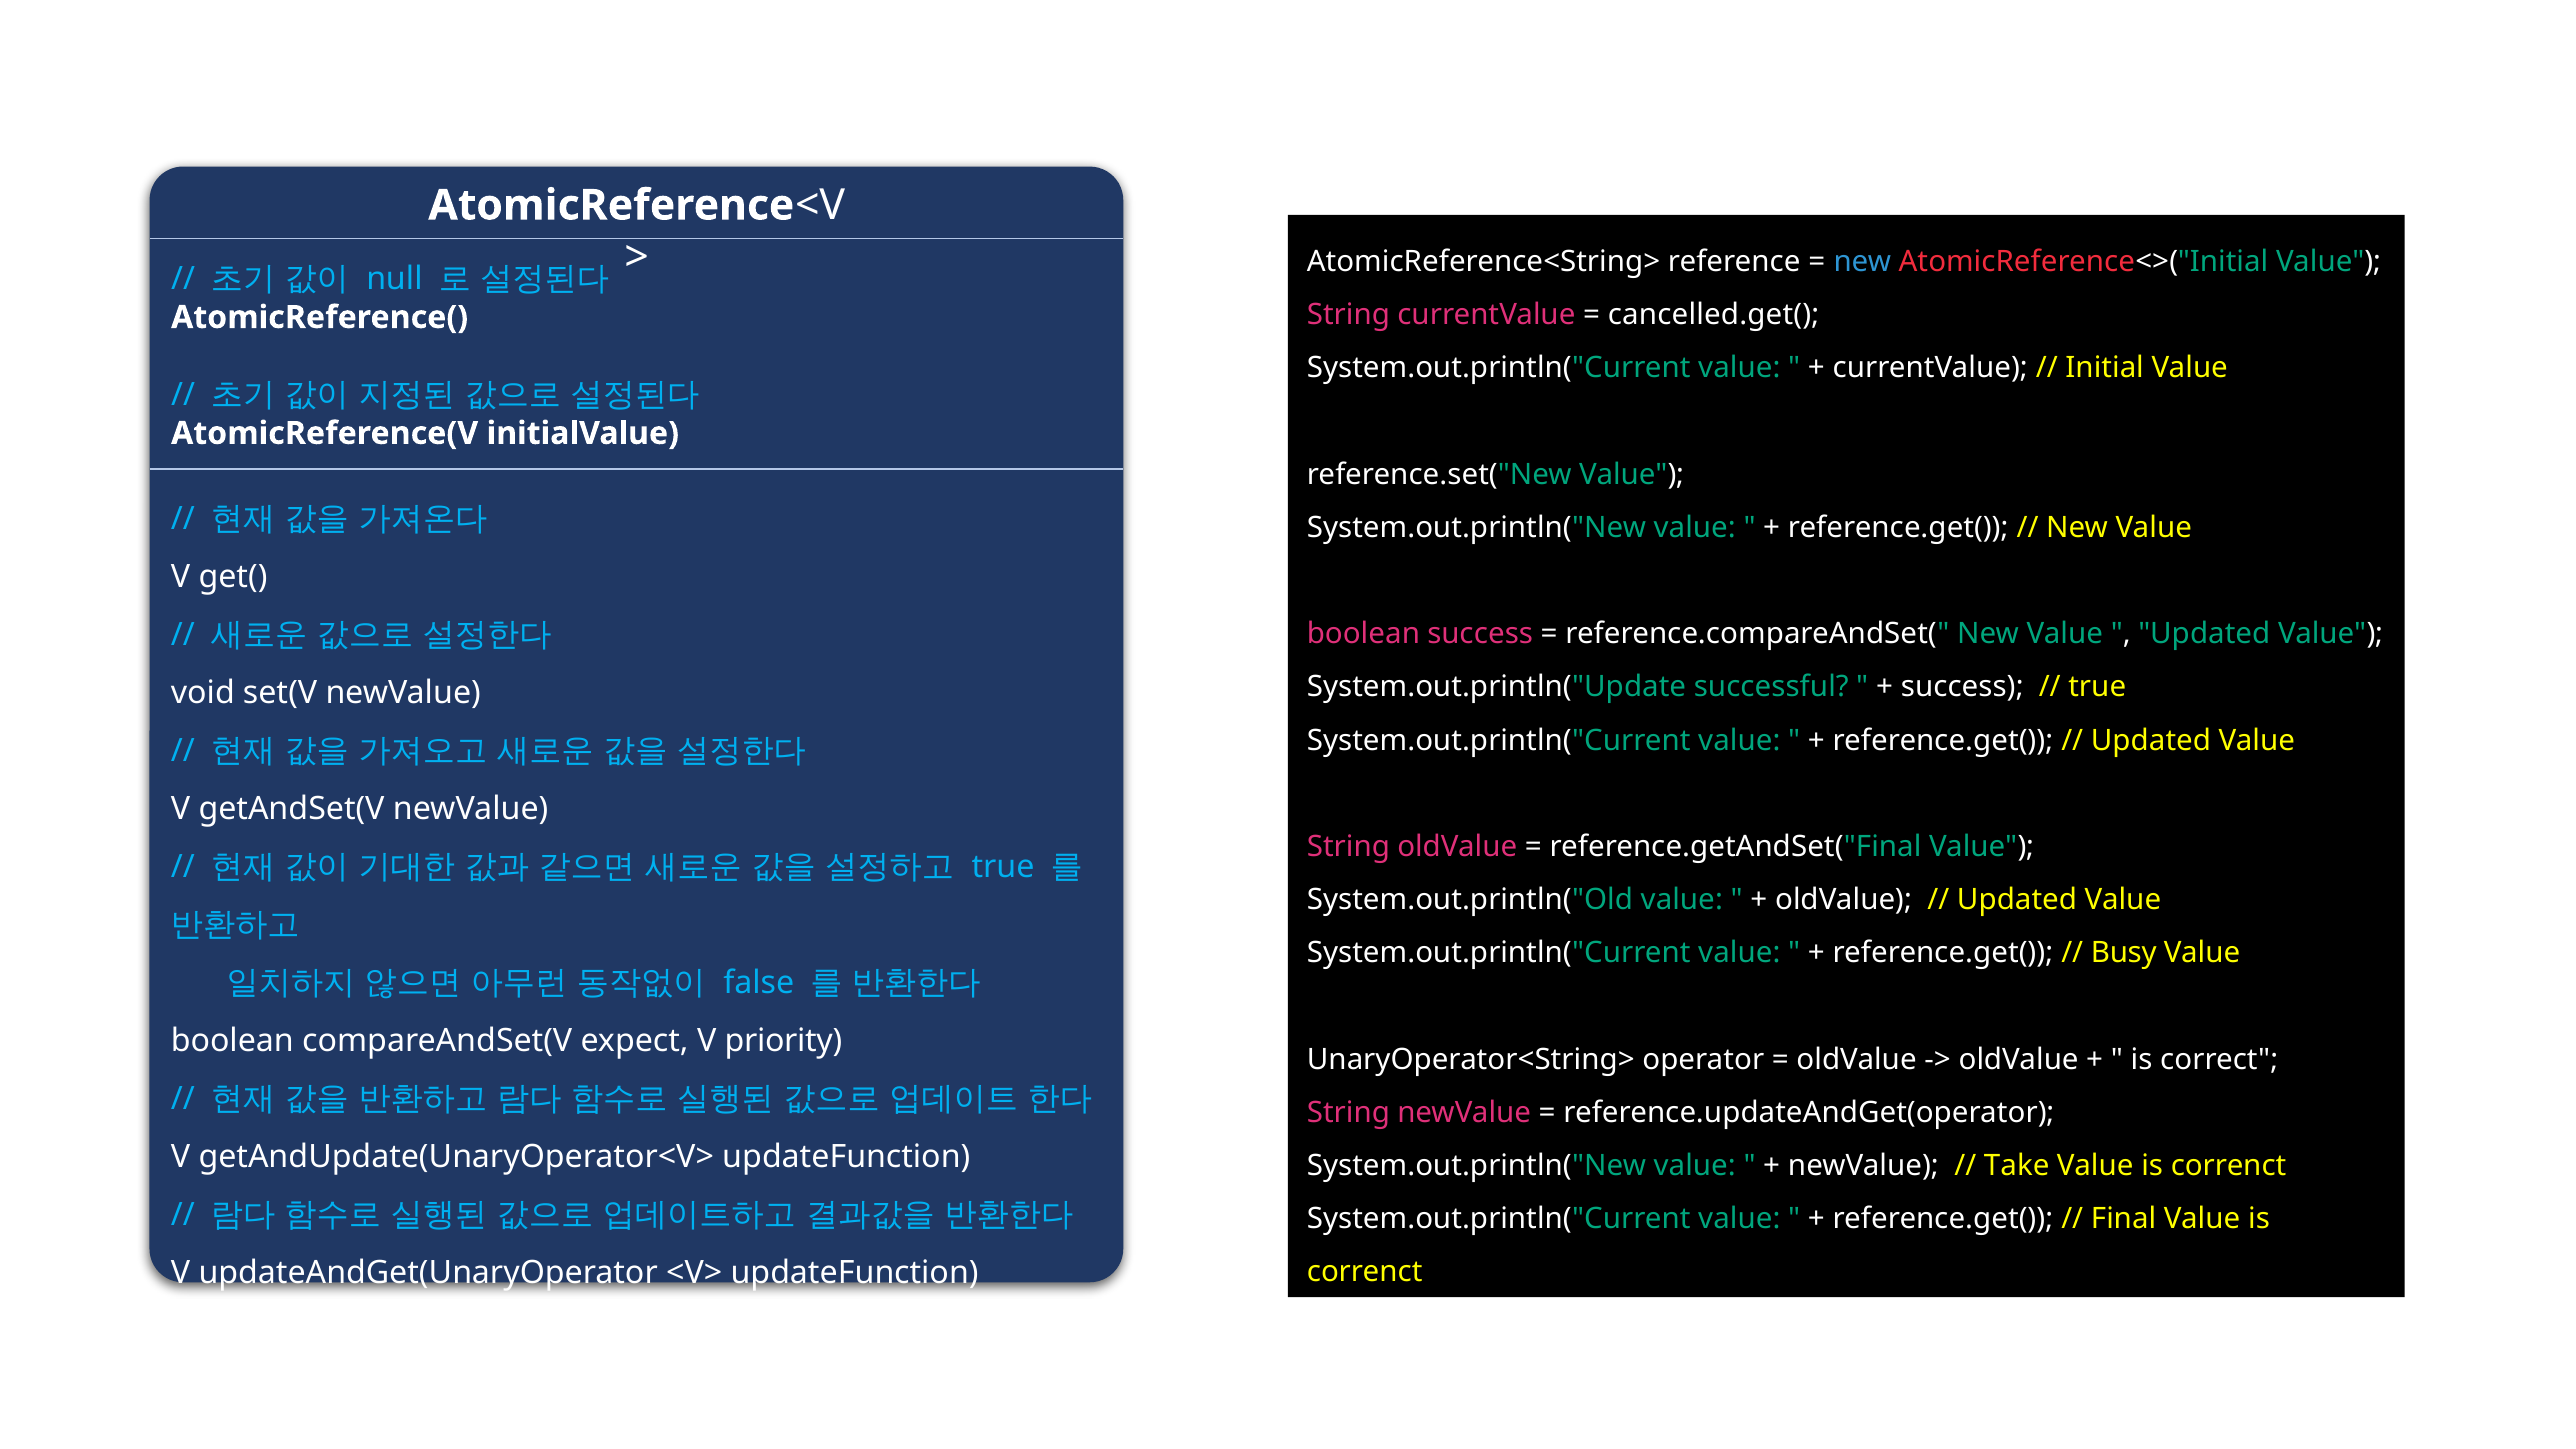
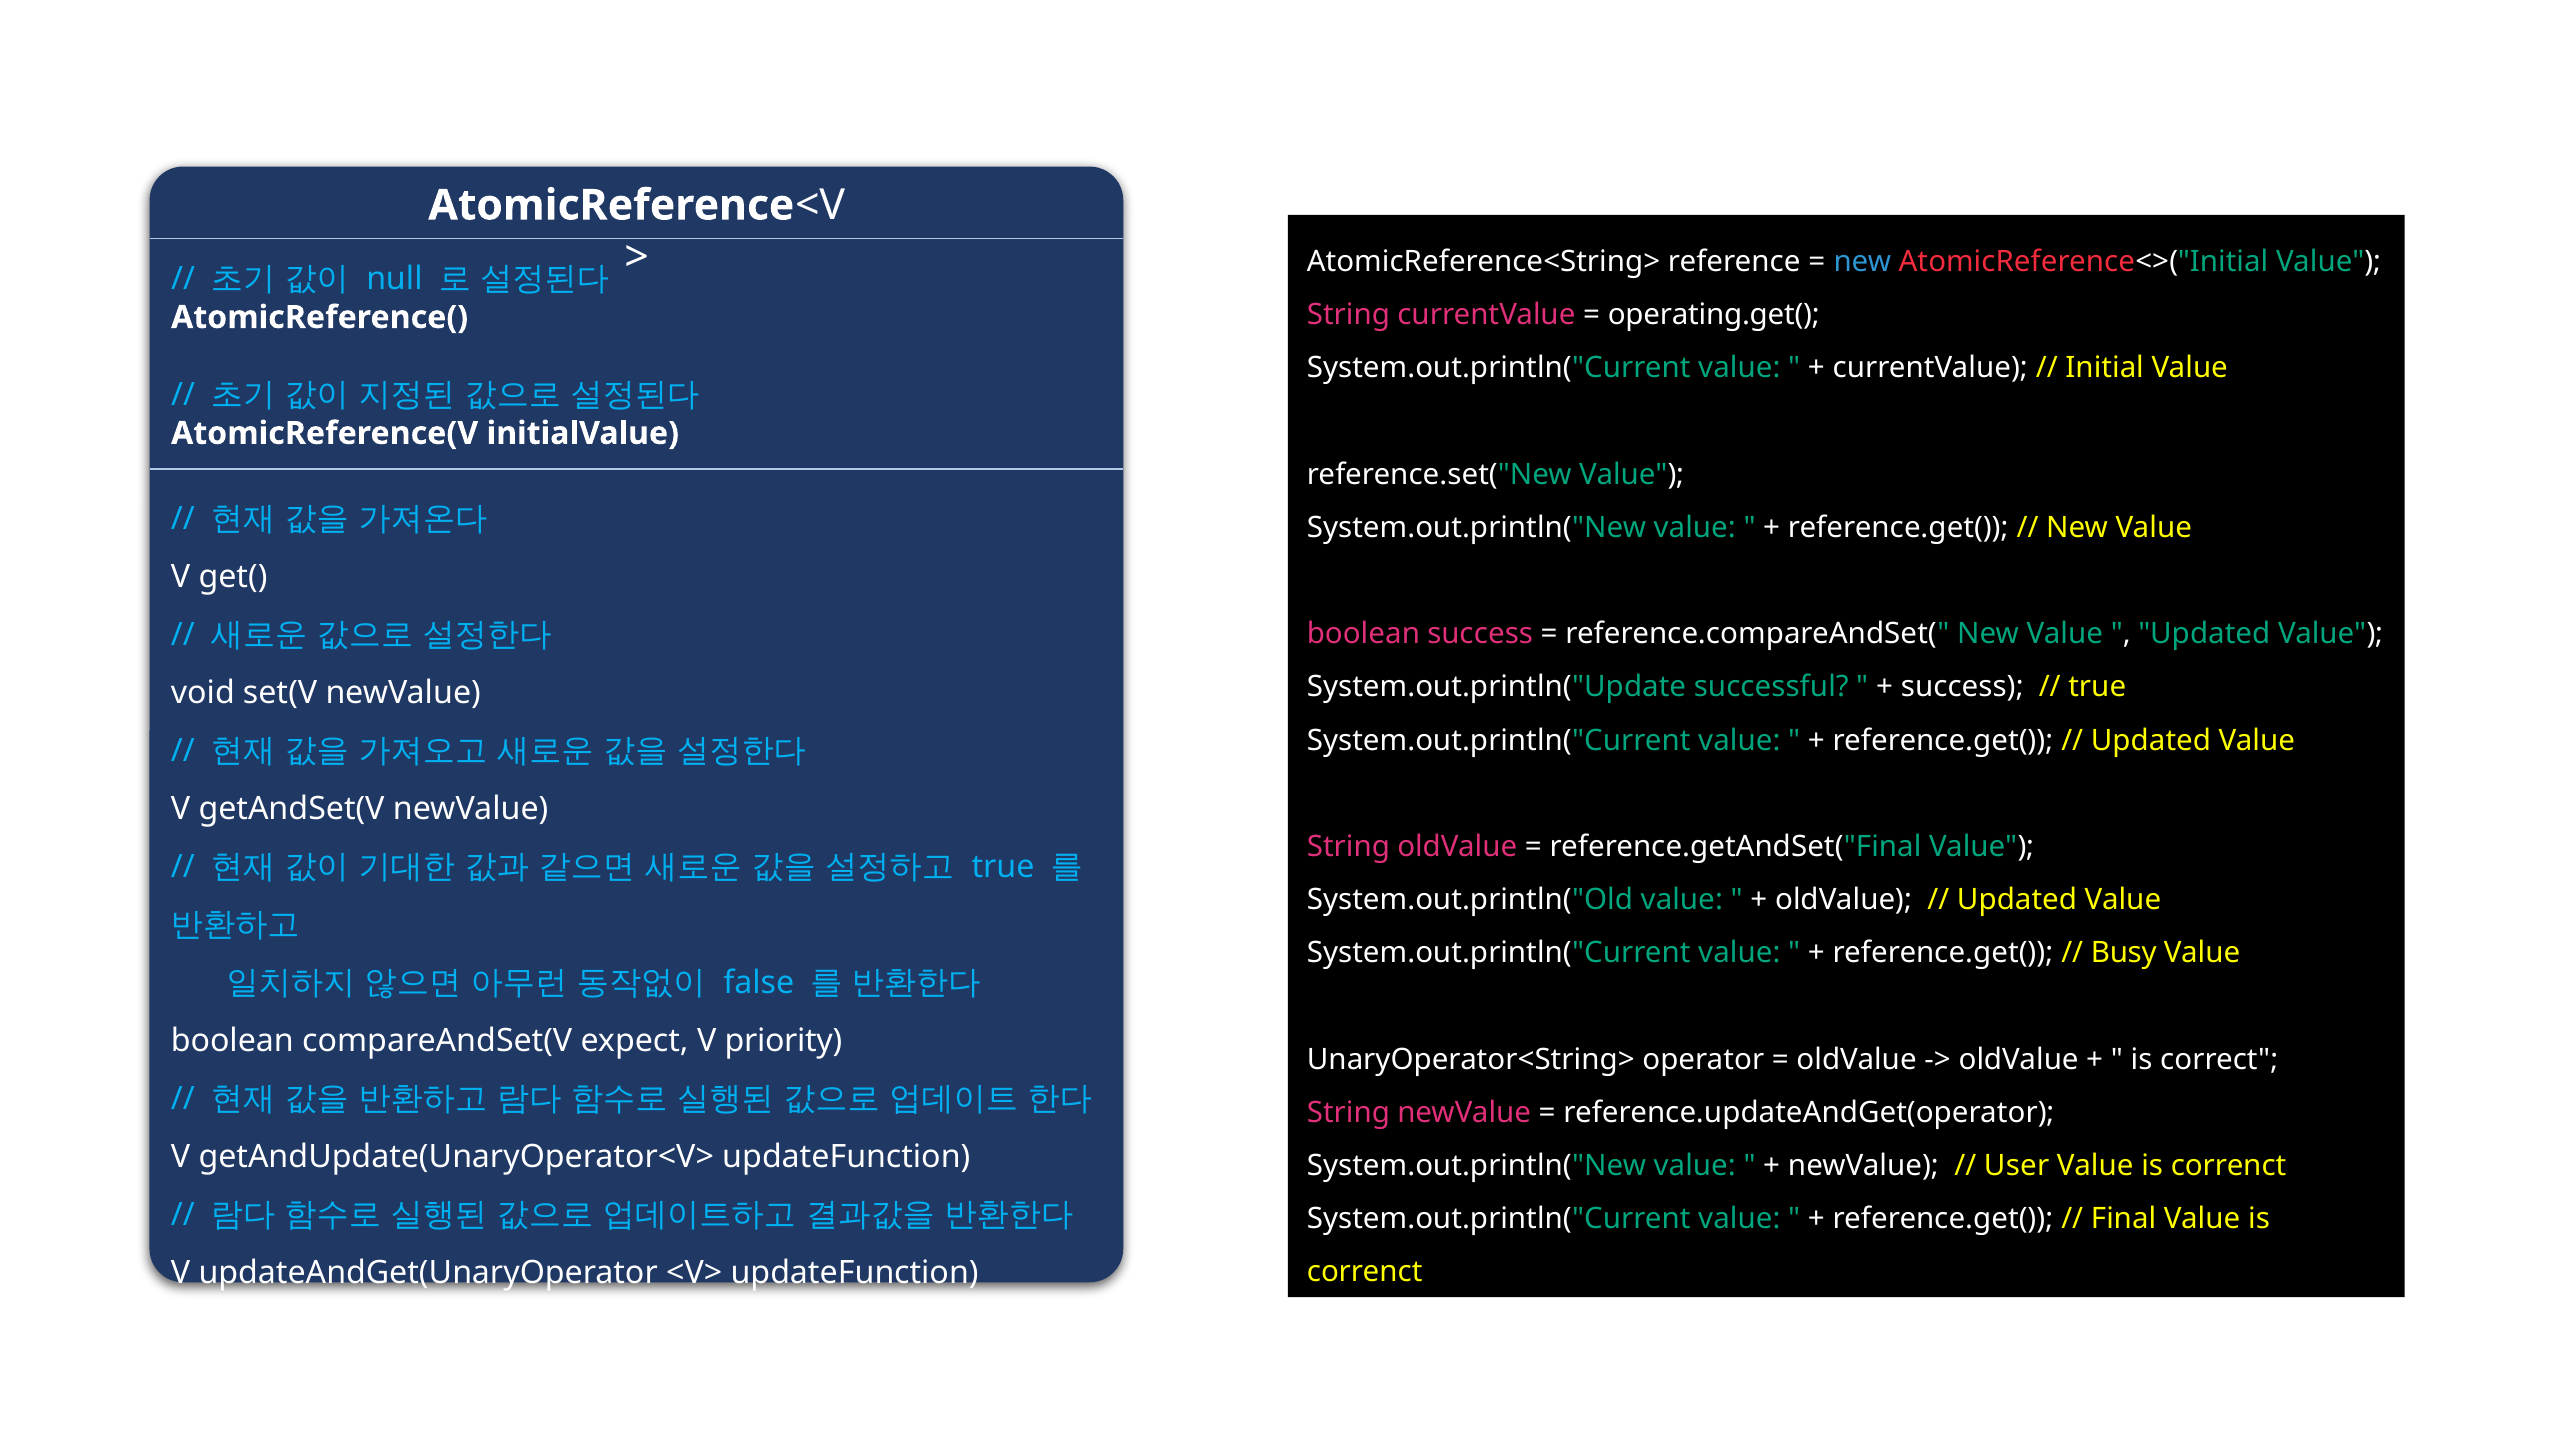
cancelled.get(: cancelled.get( -> operating.get( (1714, 315)
Take: Take -> User (2017, 1166)
